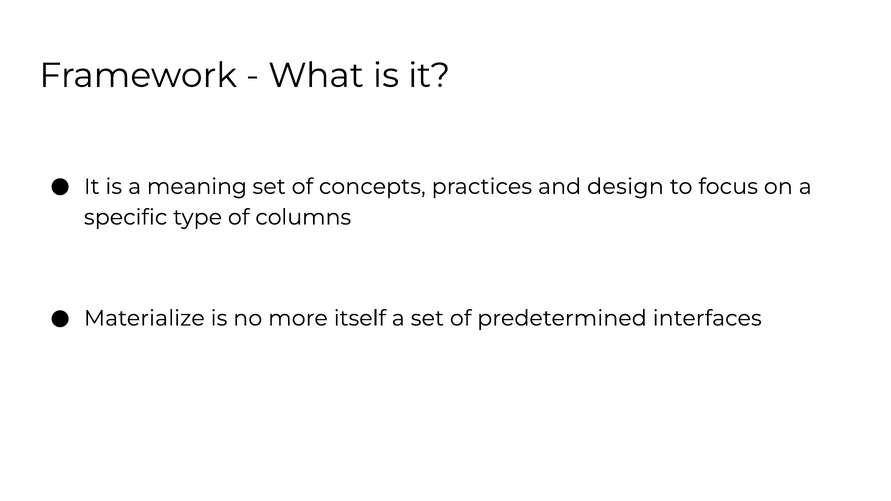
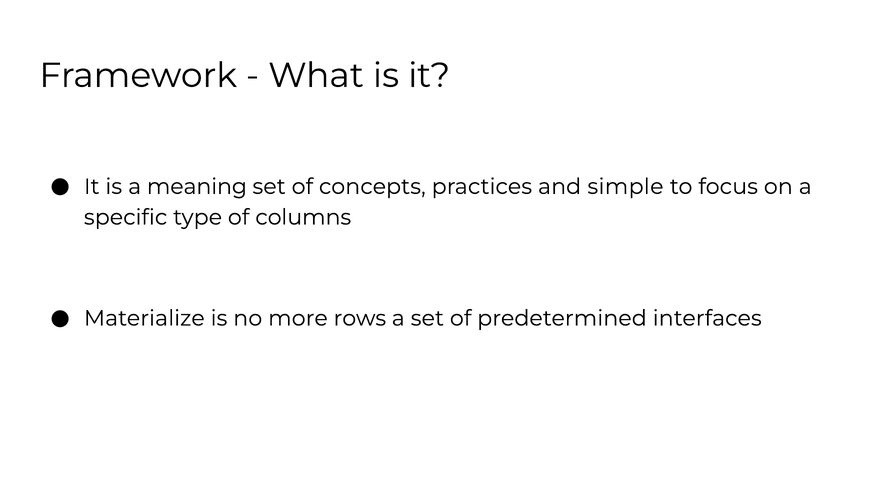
design: design -> simple (625, 187)
itself: itself -> rows (360, 318)
